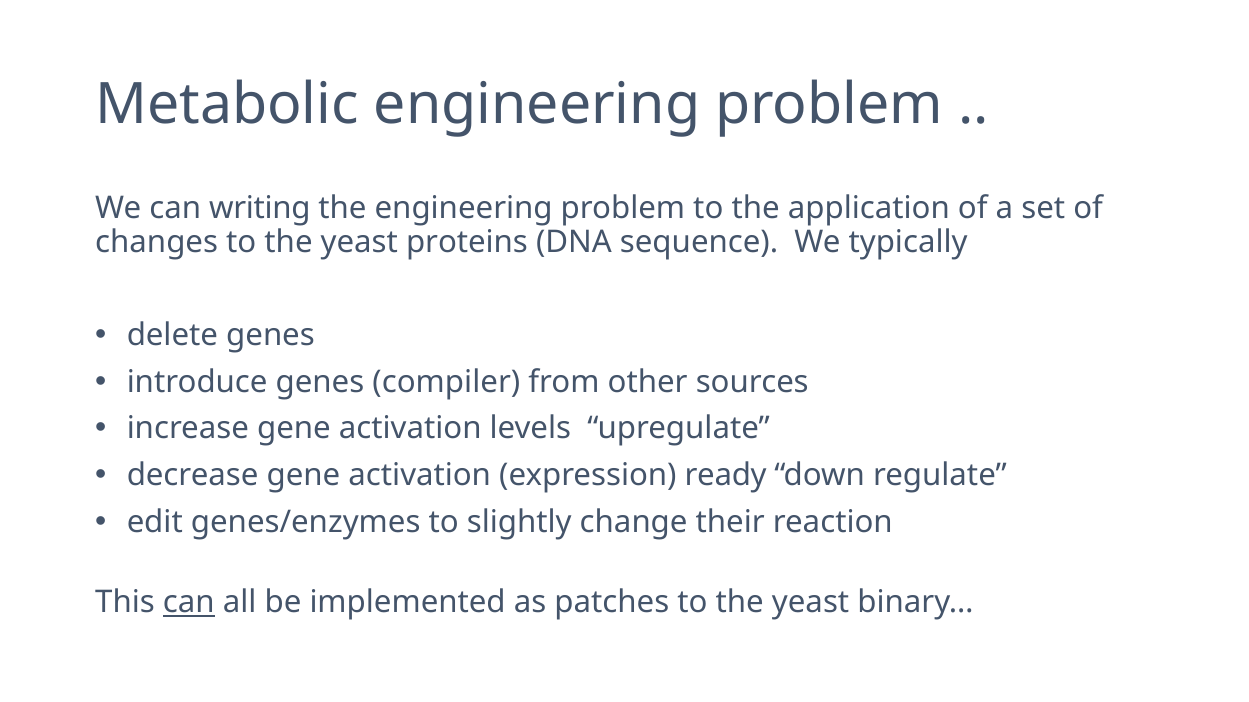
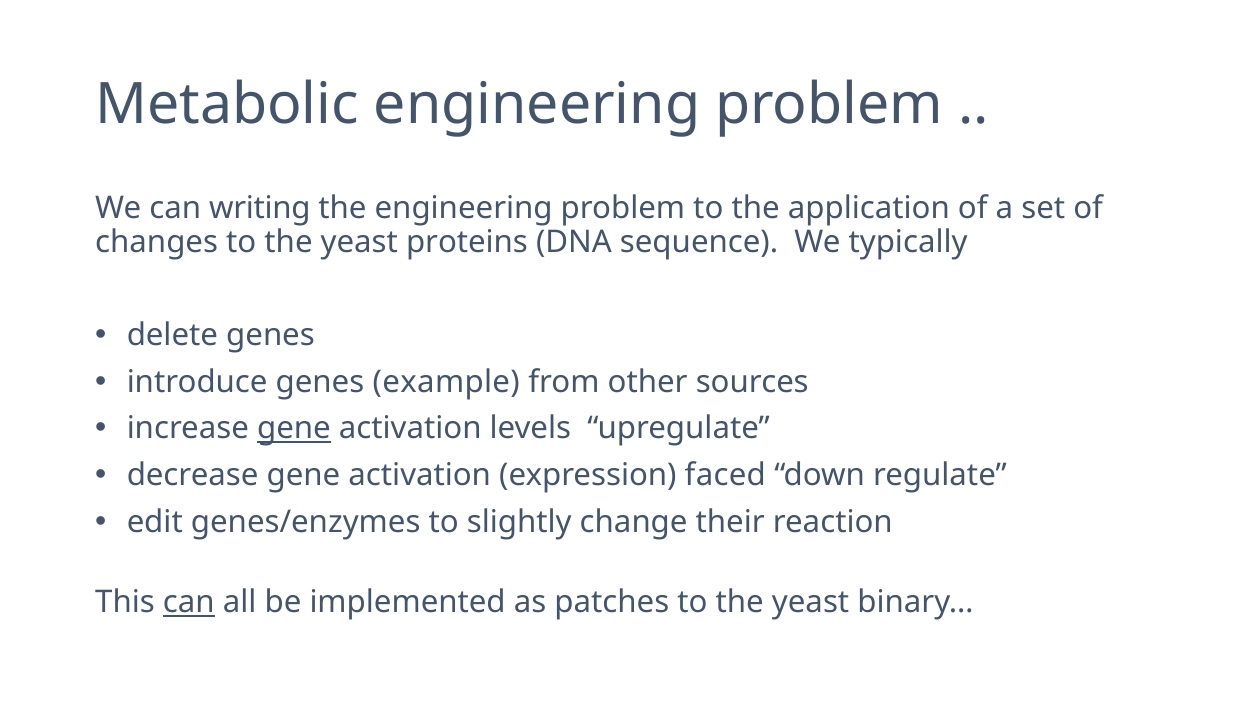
compiler: compiler -> example (446, 382)
gene underline: none -> present (294, 429)
ready: ready -> faced (725, 476)
